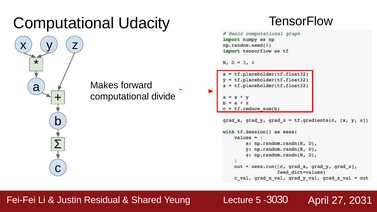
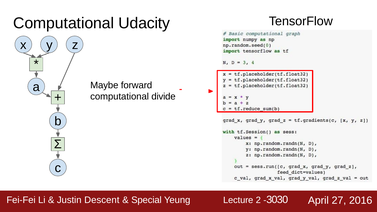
Makes: Makes -> Maybe (104, 85)
Residual: Residual -> Descent (102, 200)
Shared: Shared -> Special (146, 200)
5: 5 -> 2 (258, 200)
2031: 2031 -> 2016 (361, 201)
